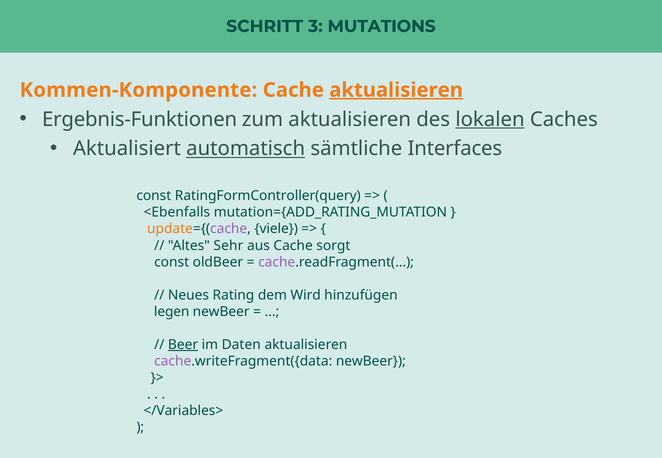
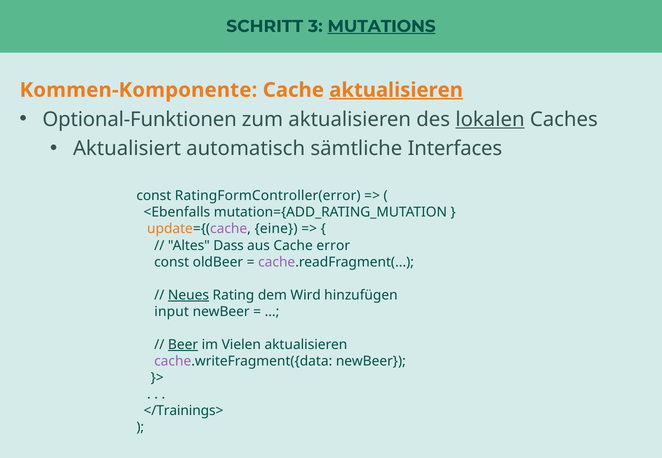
MUTATIONS underline: none -> present (382, 26)
Ergebnis-Funktionen: Ergebnis-Funktionen -> Optional-Funktionen (140, 119)
automatisch underline: present -> none (246, 149)
RatingFormController(query: RatingFormController(query -> RatingFormController(error (268, 196)
viele: viele -> eine (276, 229)
Sehr: Sehr -> Dass (229, 246)
sorgt: sorgt -> error (333, 246)
Neues underline: none -> present (188, 295)
legen: legen -> input (172, 312)
Daten: Daten -> Vielen (241, 345)
</Variables>: </Variables> -> </Trainings> (183, 411)
